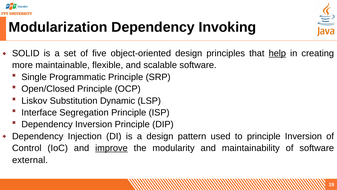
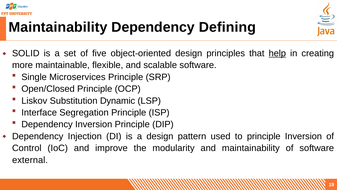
Modularization: Modularization -> Maintainability (58, 27)
Invoking: Invoking -> Defining (227, 27)
Programmatic: Programmatic -> Microservices (77, 77)
improve underline: present -> none (111, 148)
